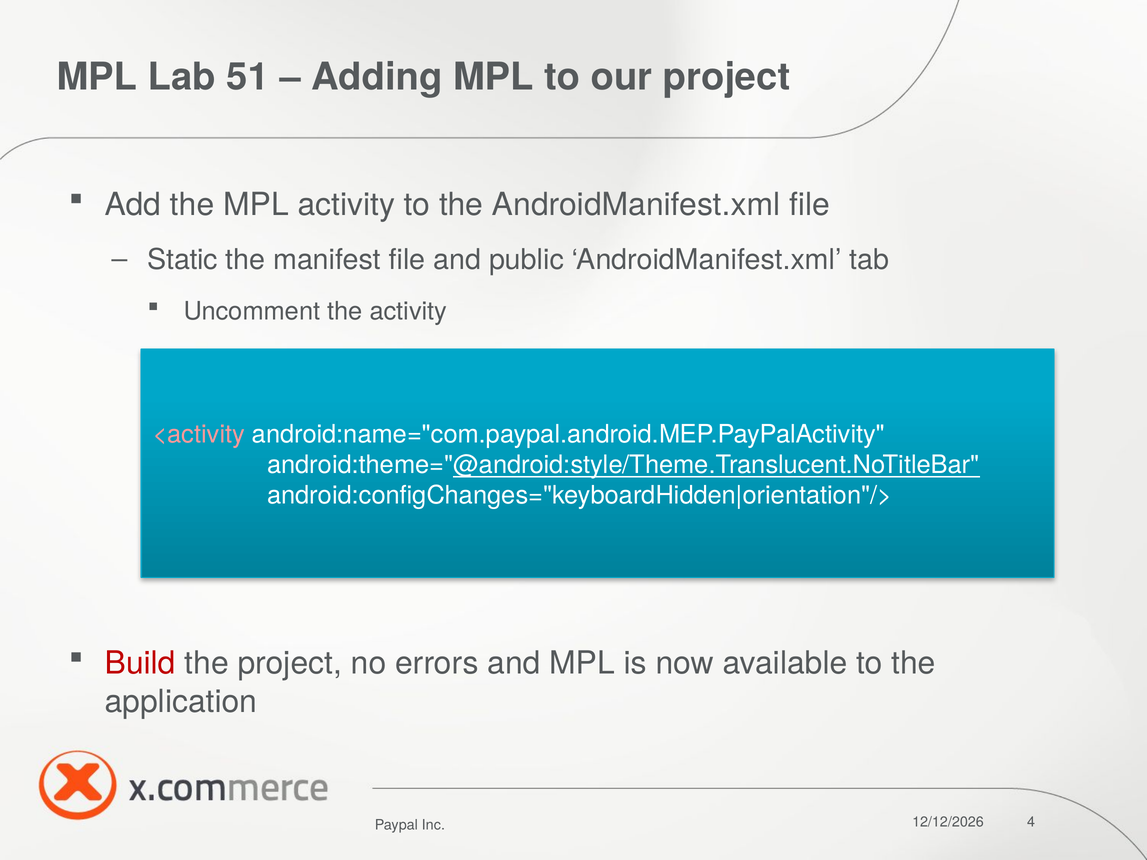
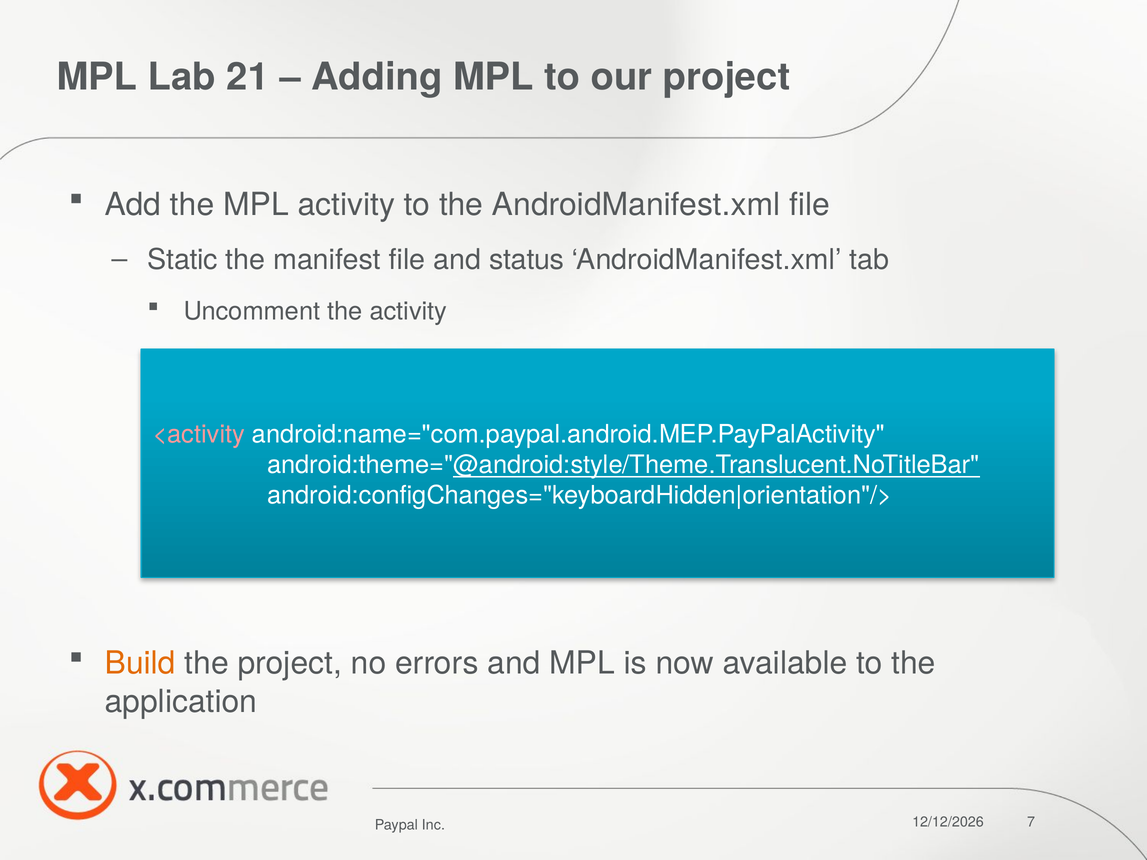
51: 51 -> 21 (248, 77)
public: public -> status (527, 260)
Build colour: red -> orange (140, 664)
4: 4 -> 7 (1031, 822)
